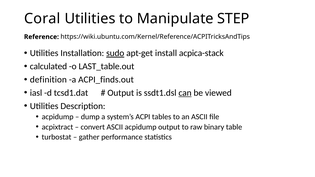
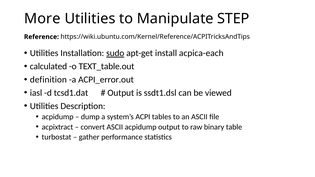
Coral: Coral -> More (42, 19)
acpica-stack: acpica-stack -> acpica-each (201, 53)
LAST_table.out: LAST_table.out -> TEXT_table.out (106, 66)
ACPI_finds.out: ACPI_finds.out -> ACPI_error.out (106, 80)
can underline: present -> none (185, 93)
